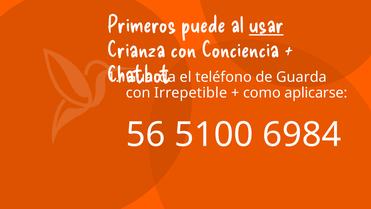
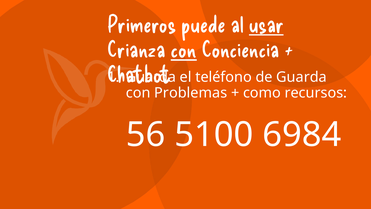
con underline: none -> present (184, 50)
Irrepetible: Irrepetible -> Problemas (191, 93)
aplicarse: aplicarse -> recursos (316, 93)
